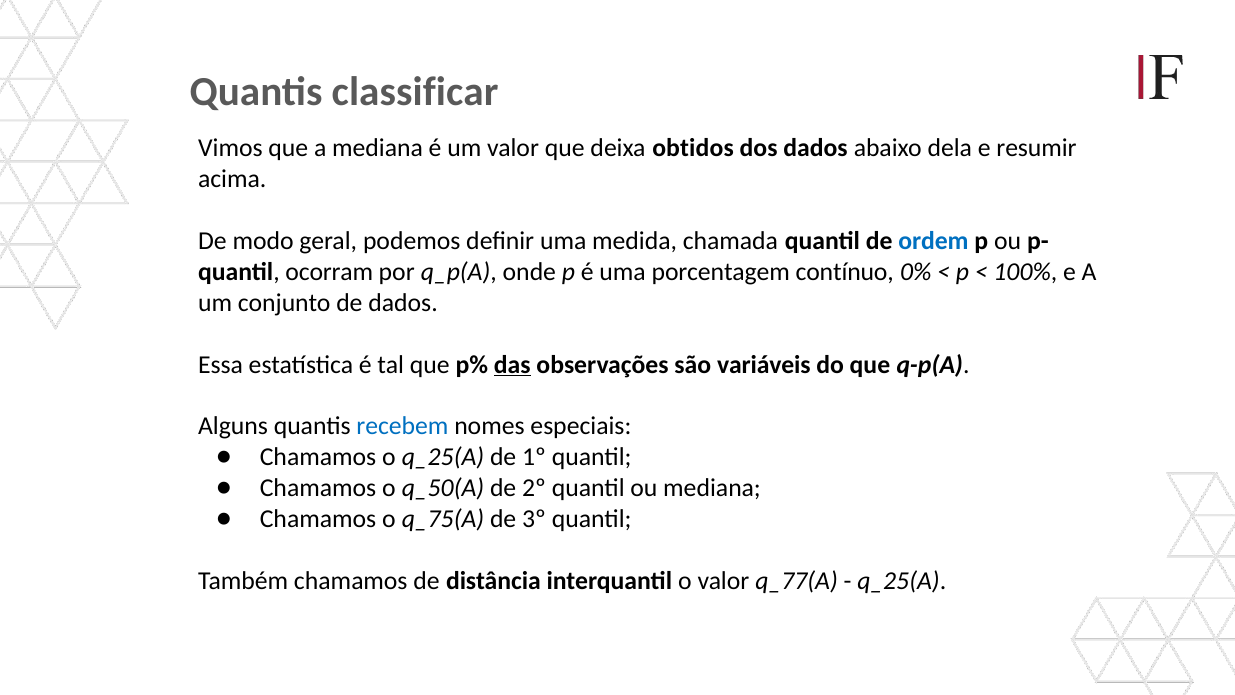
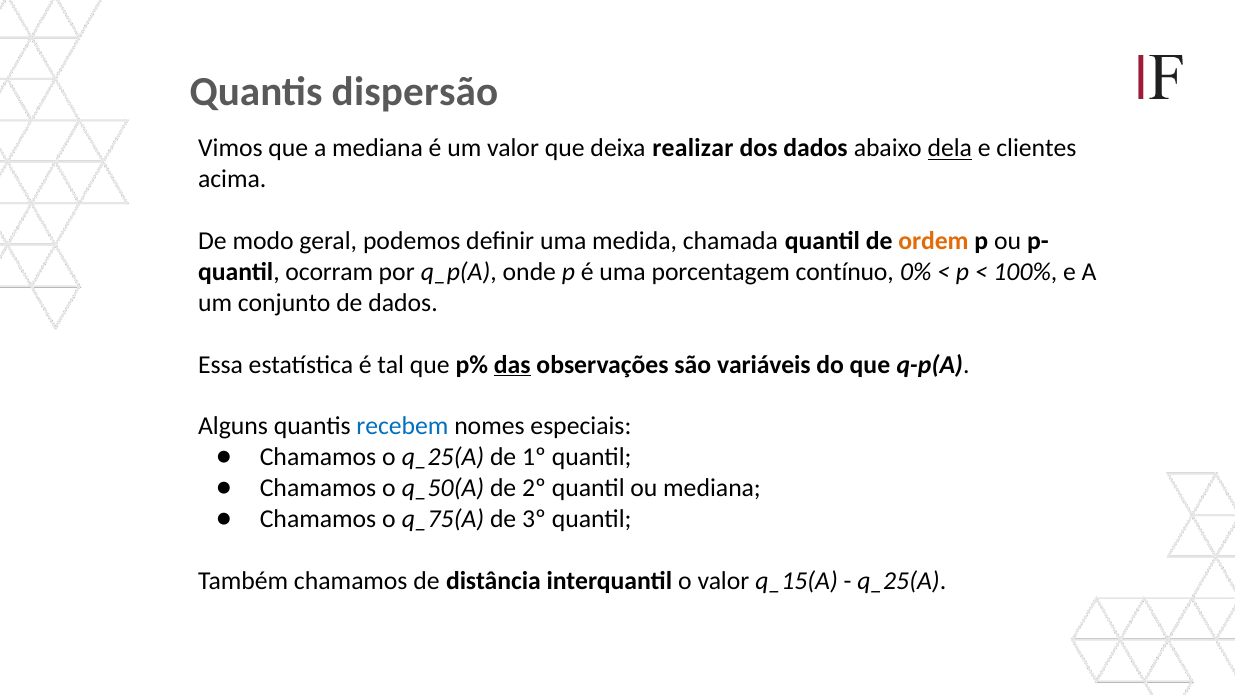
classificar: classificar -> dispersão (415, 92)
obtidos: obtidos -> realizar (693, 148)
dela underline: none -> present (950, 148)
resumir: resumir -> clientes (1036, 148)
ordem colour: blue -> orange (933, 241)
q_77(A: q_77(A -> q_15(A (797, 581)
